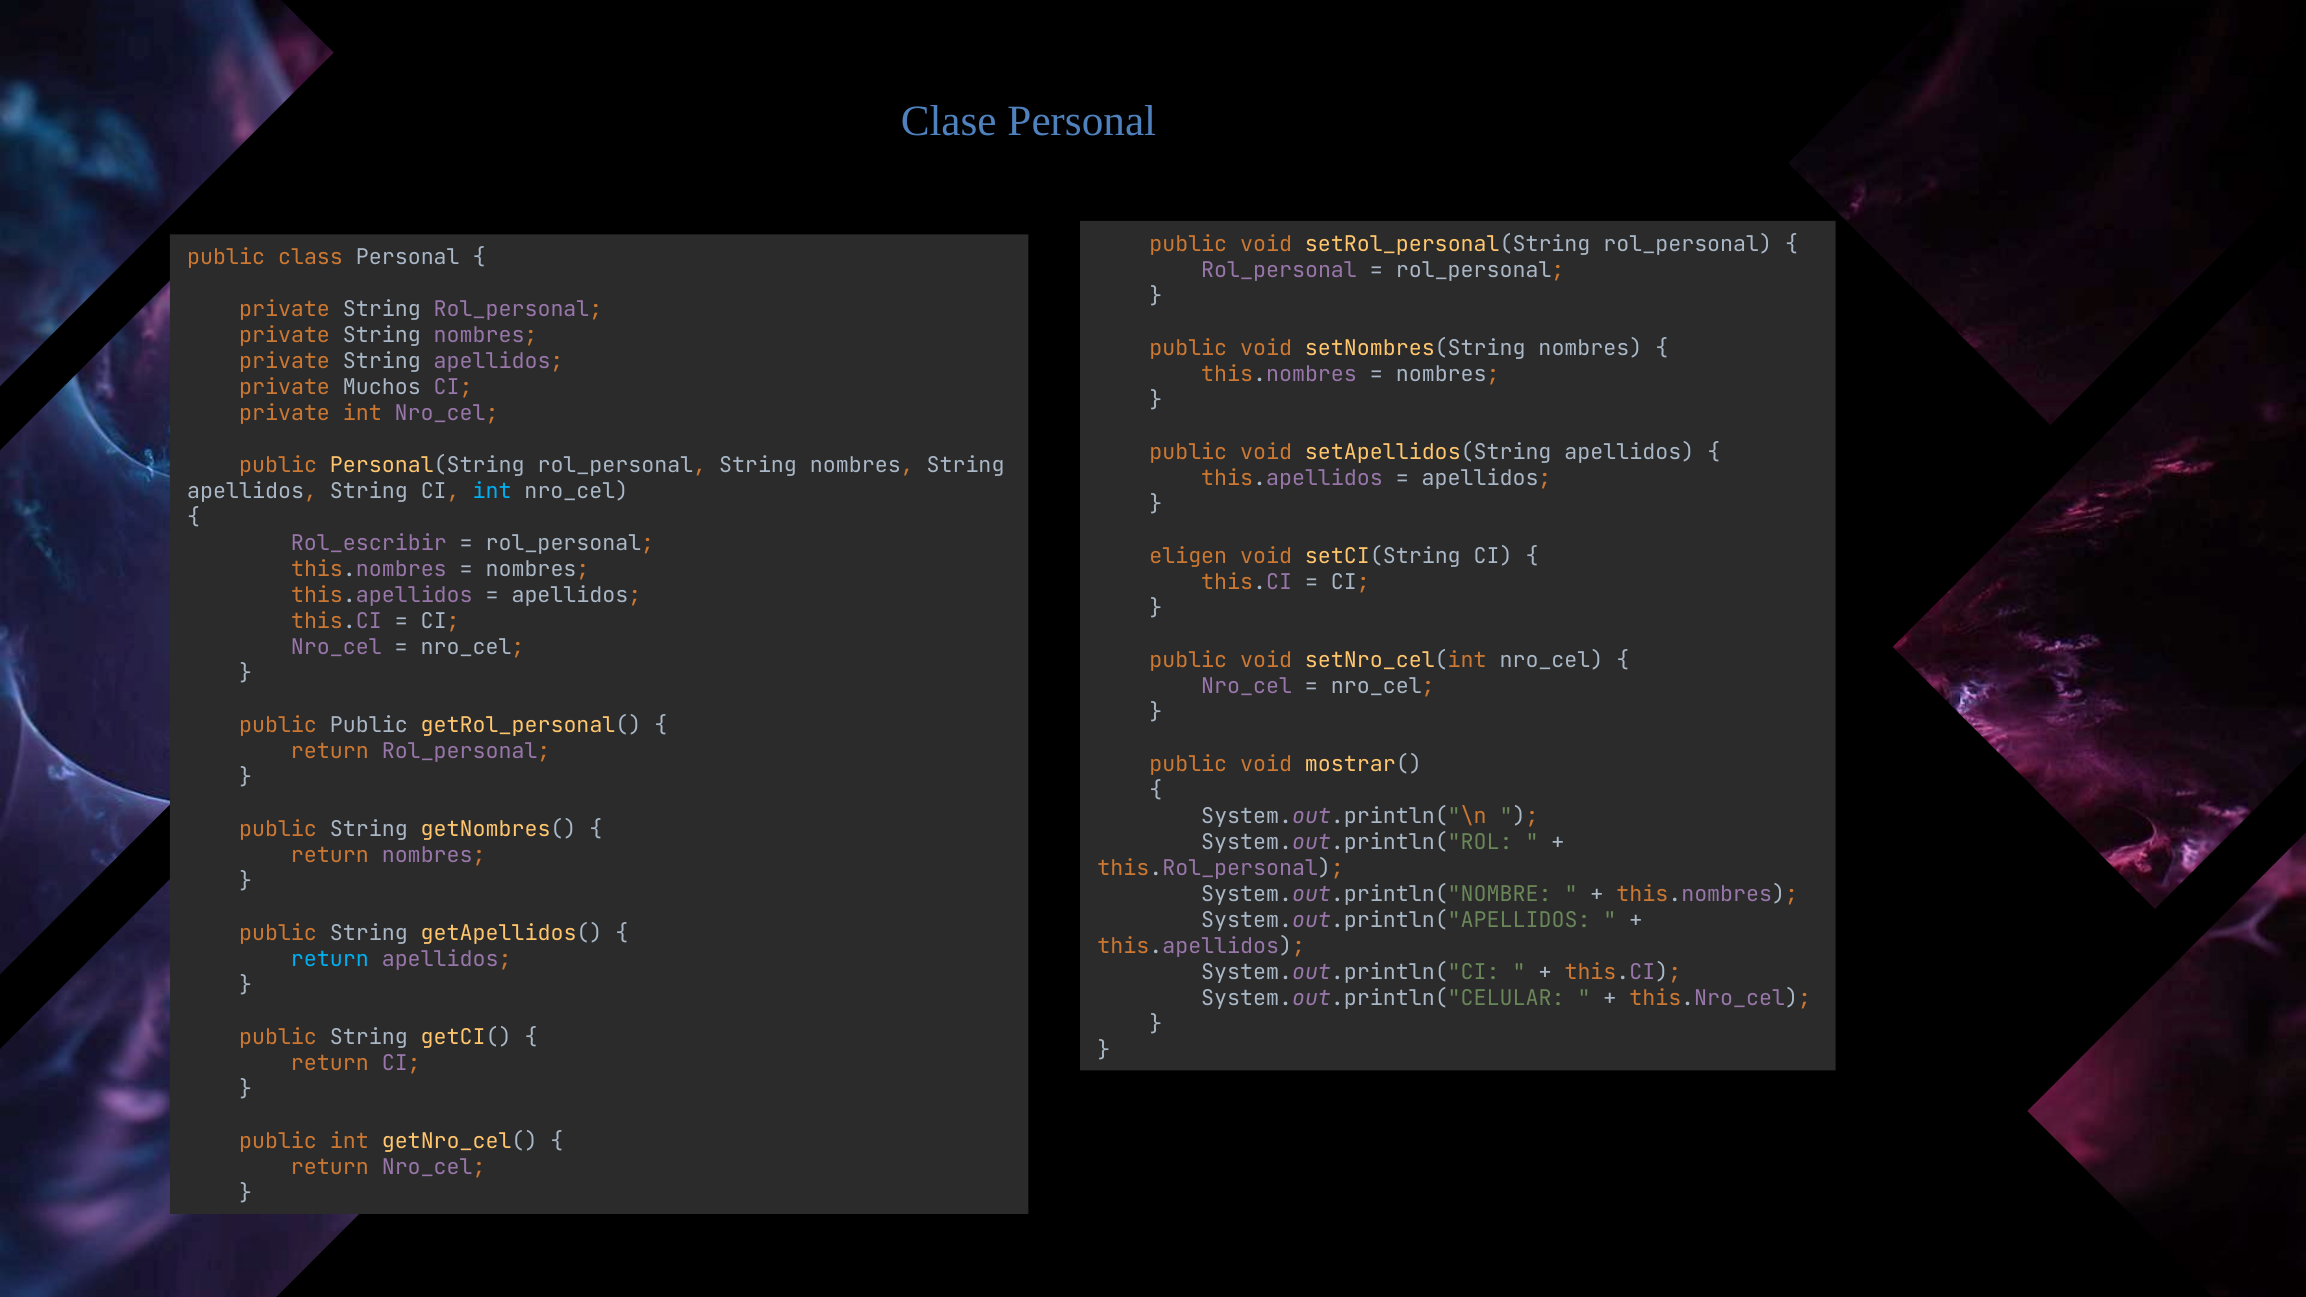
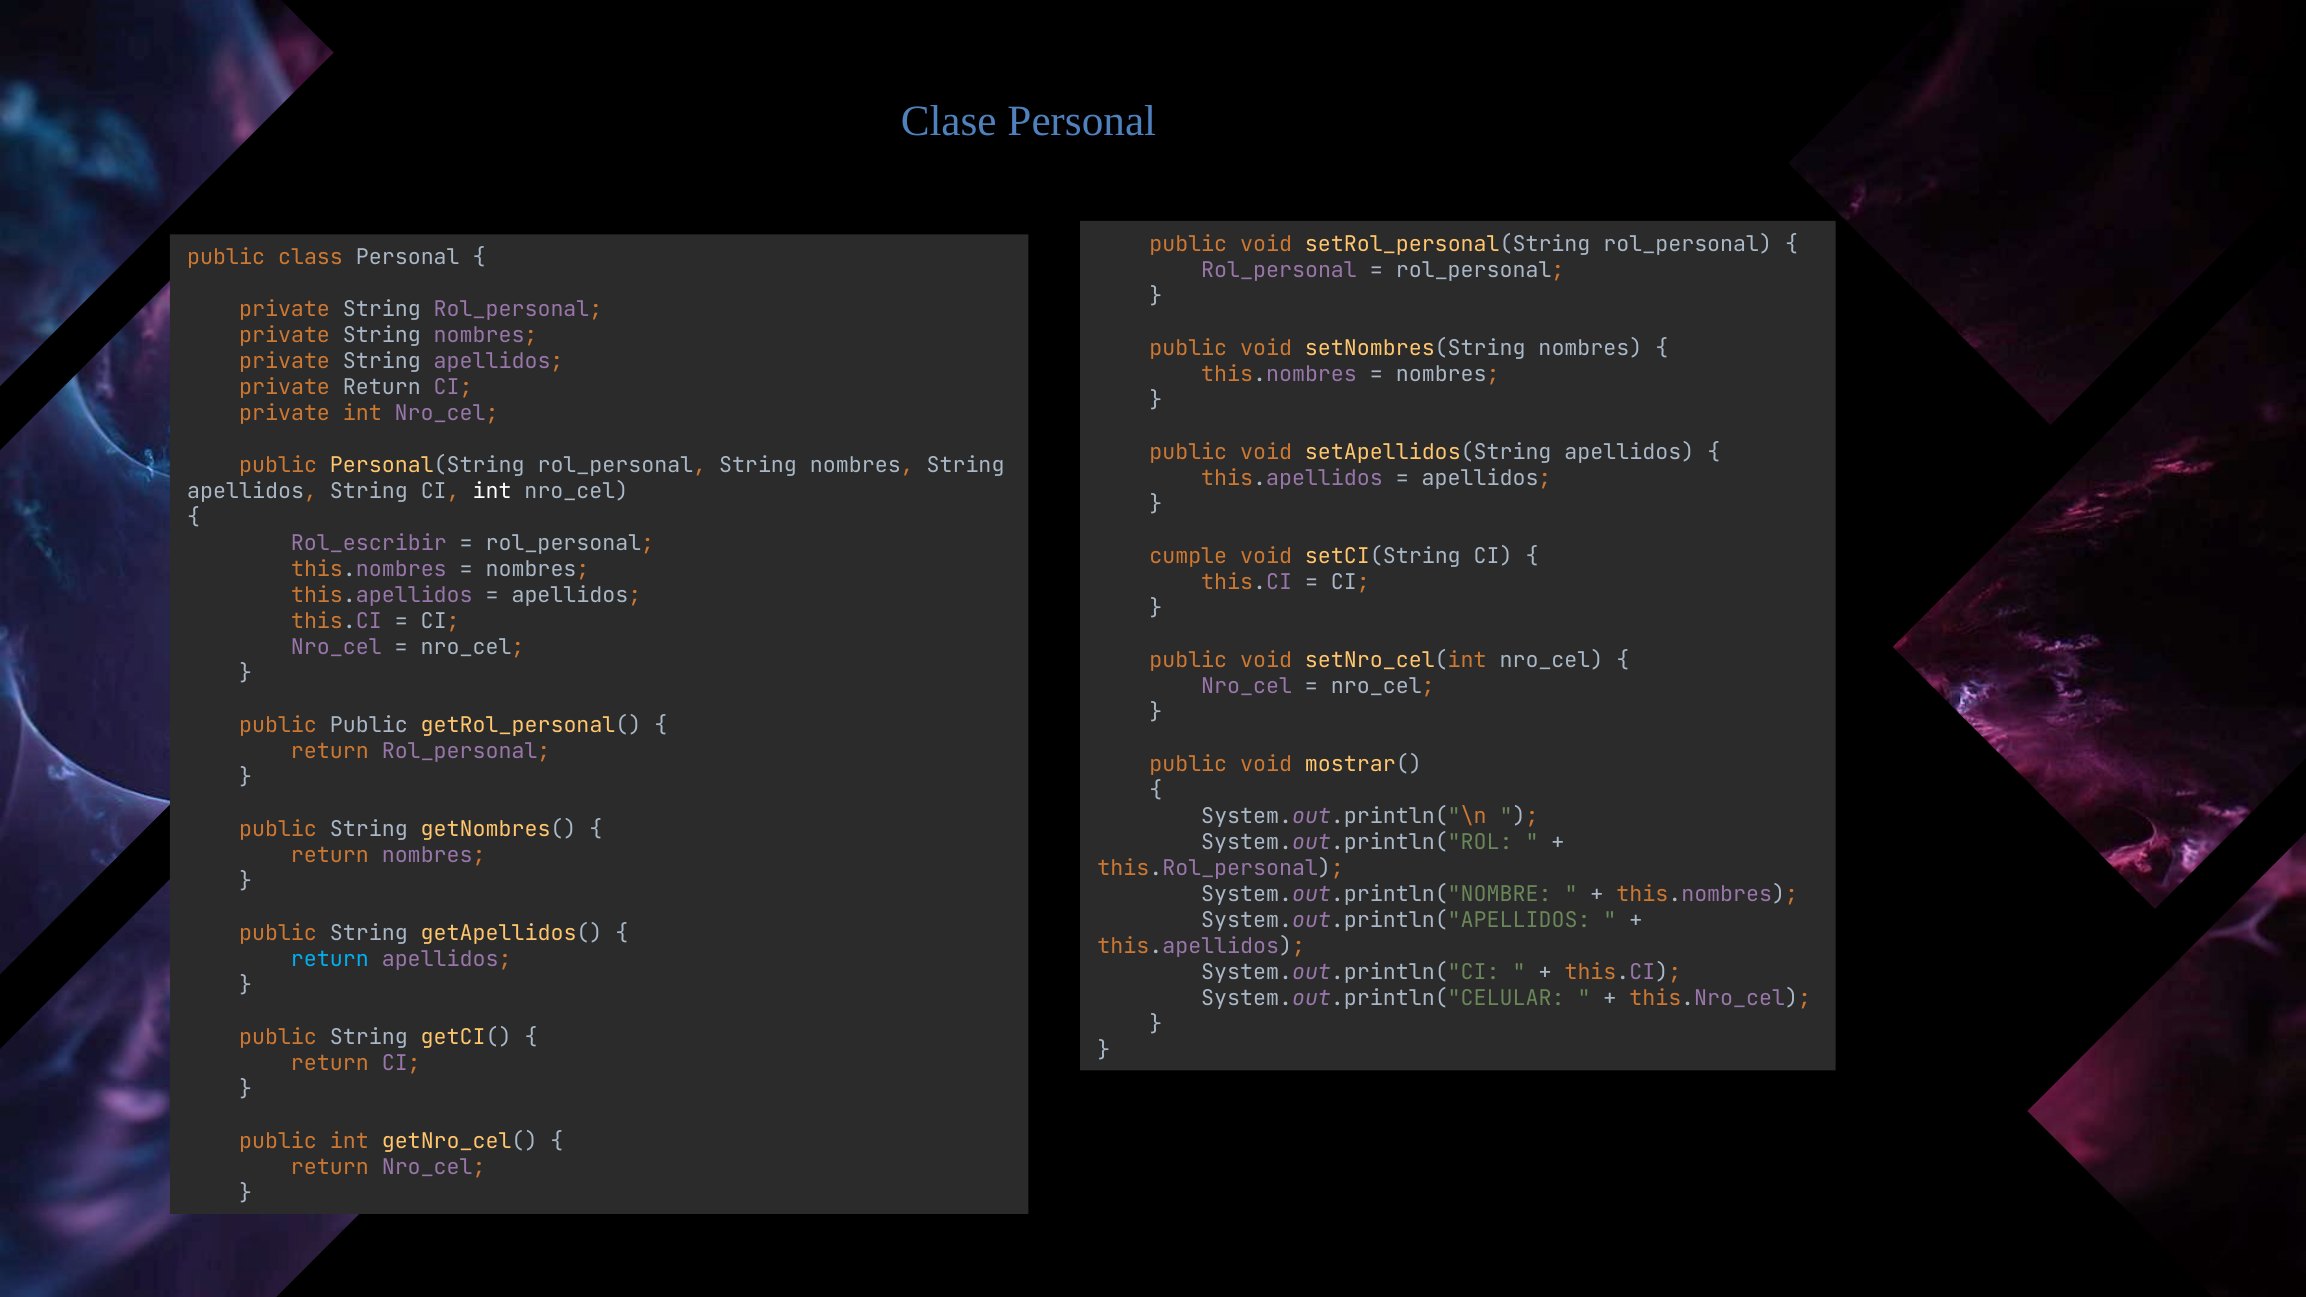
private Muchos: Muchos -> Return (382, 388)
int colour: light blue -> white (492, 492)
eligen: eligen -> cumple (1188, 556)
